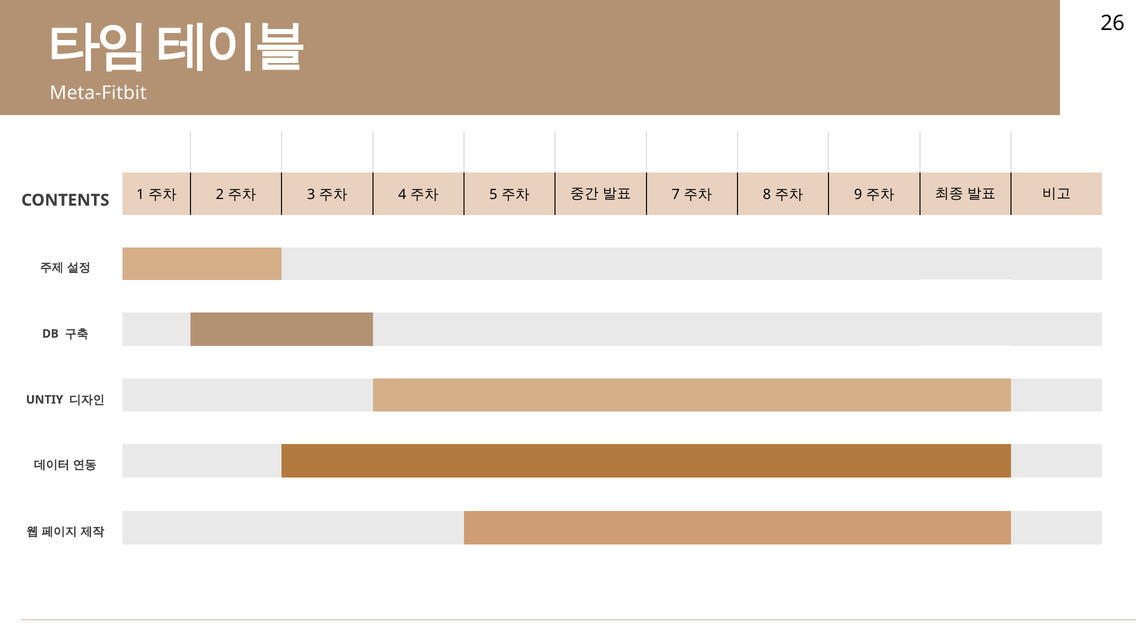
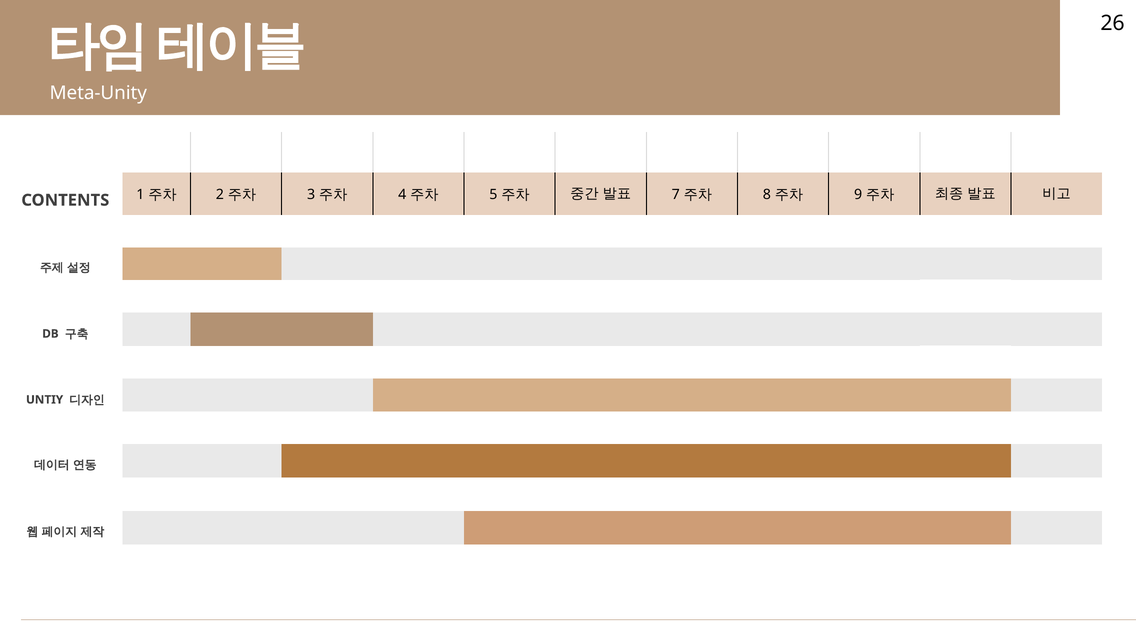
Meta-Fitbit: Meta-Fitbit -> Meta-Unity (98, 93)
